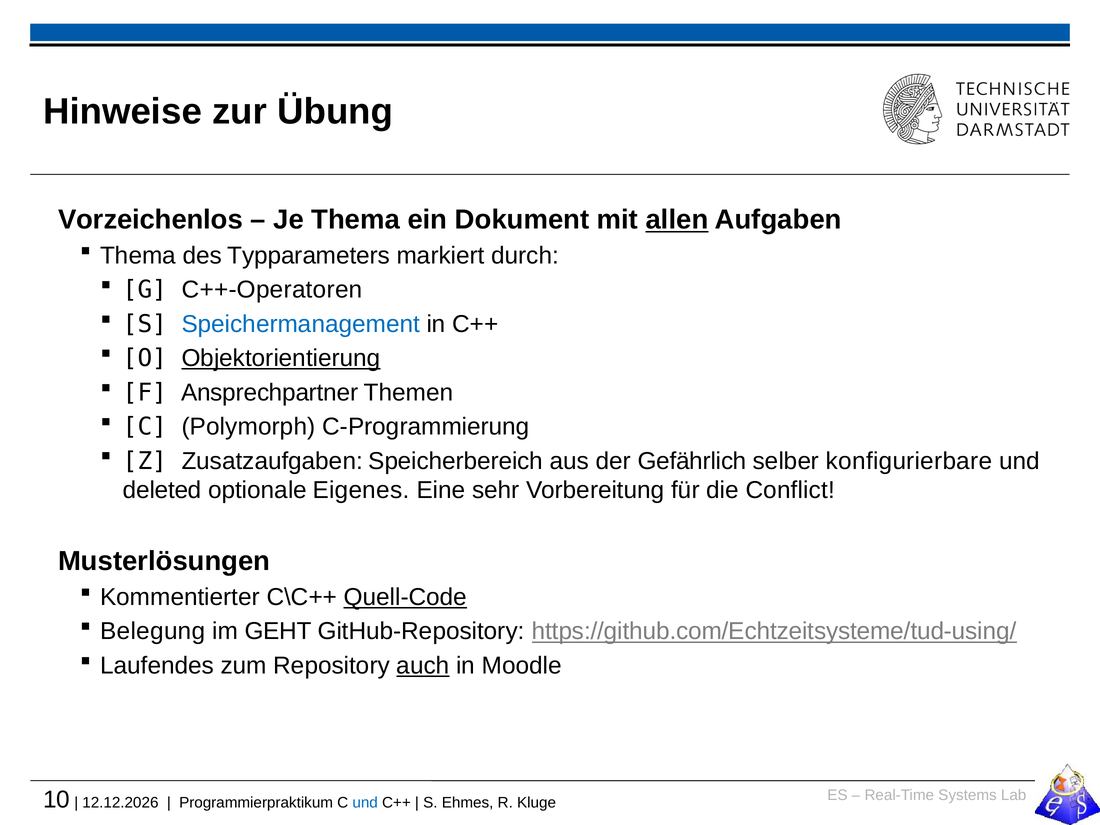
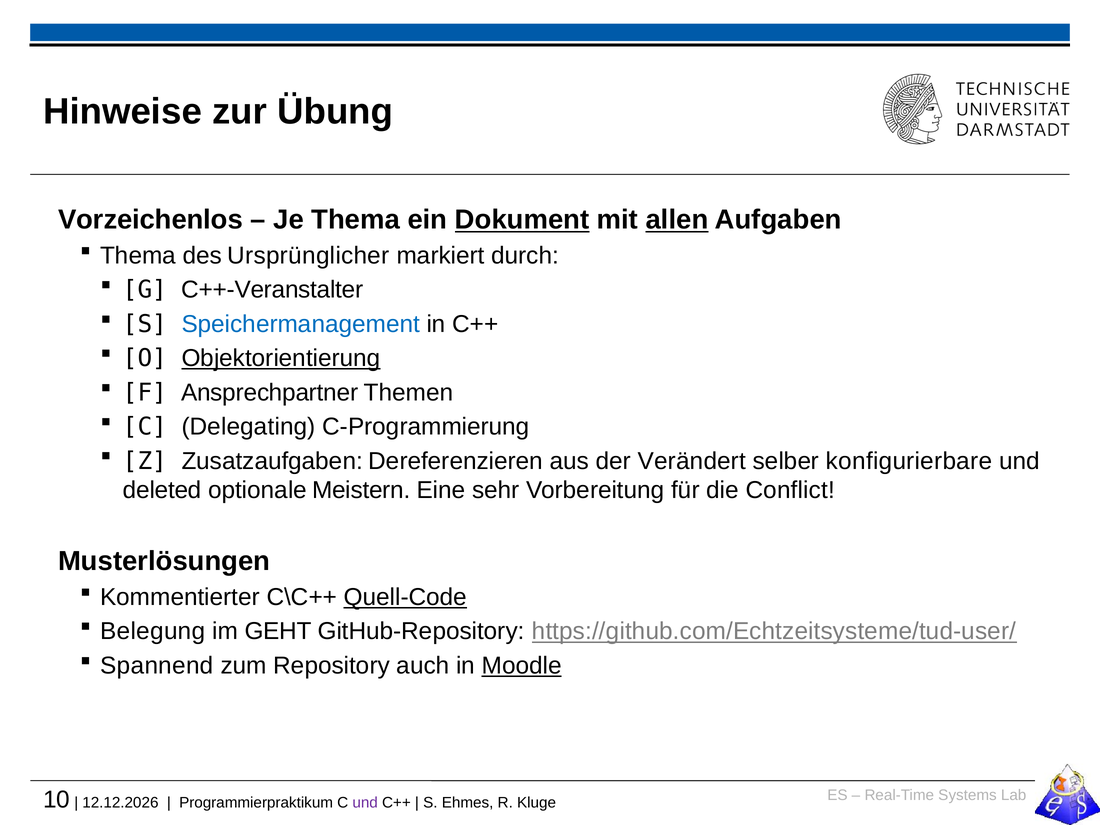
Dokument underline: none -> present (522, 220)
Typparameters: Typparameters -> Ursprünglicher (308, 256)
C++-Operatoren: C++-Operatoren -> C++-Veranstalter (272, 290)
Polymorph: Polymorph -> Delegating (249, 427)
Speicherbereich: Speicherbereich -> Dereferenzieren (456, 461)
Gefährlich: Gefährlich -> Verändert (692, 461)
Eigenes: Eigenes -> Meistern (361, 490)
https://github.com/Echtzeitsysteme/tud-using/: https://github.com/Echtzeitsysteme/tud-using/ -> https://github.com/Echtzeitsysteme/tud-user/ (774, 631)
Laufendes: Laufendes -> Spannend (157, 666)
auch underline: present -> none (423, 666)
Moodle underline: none -> present (522, 666)
und colour: blue -> purple (365, 803)
